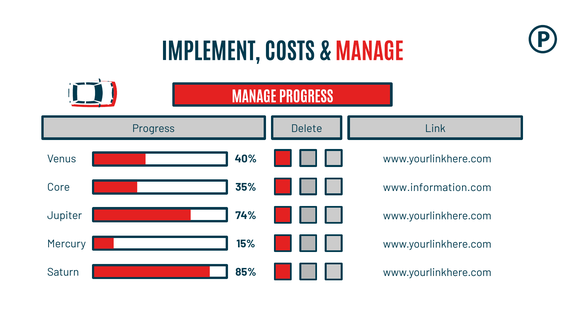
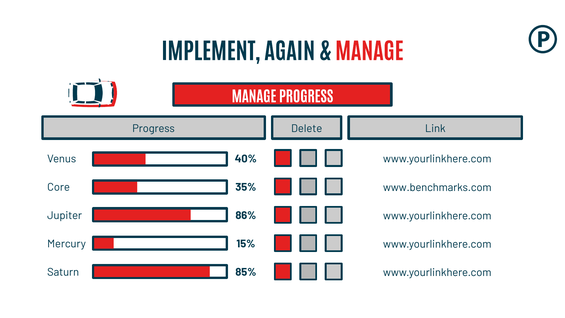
COSTS: COSTS -> AGAIN (290, 53)
www.information.com: www.information.com -> www.benchmarks.com (437, 187)
74%: 74% -> 86% (246, 215)
